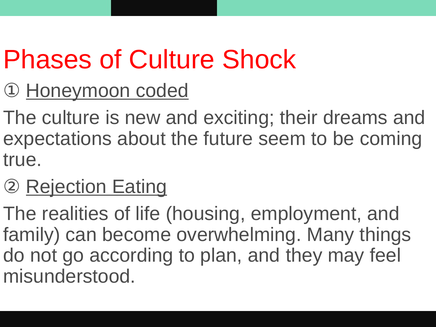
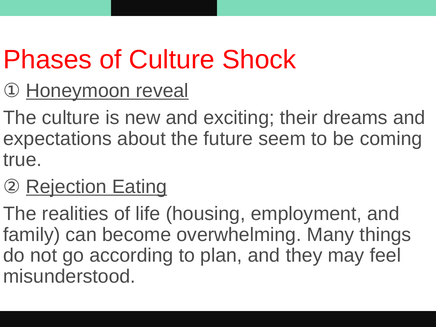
coded: coded -> reveal (162, 91)
